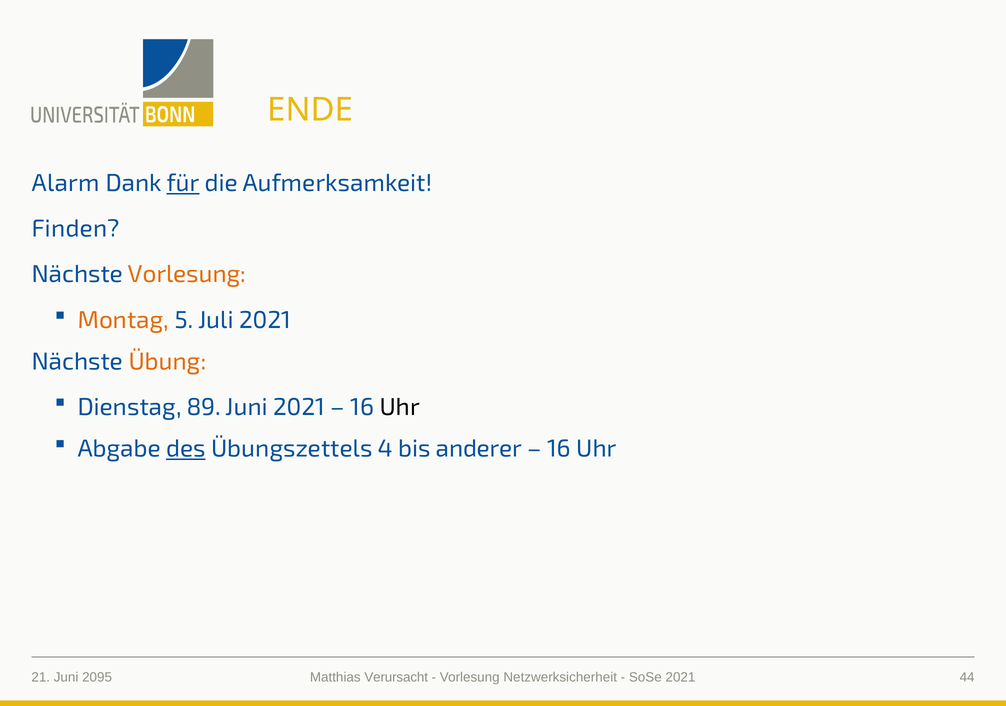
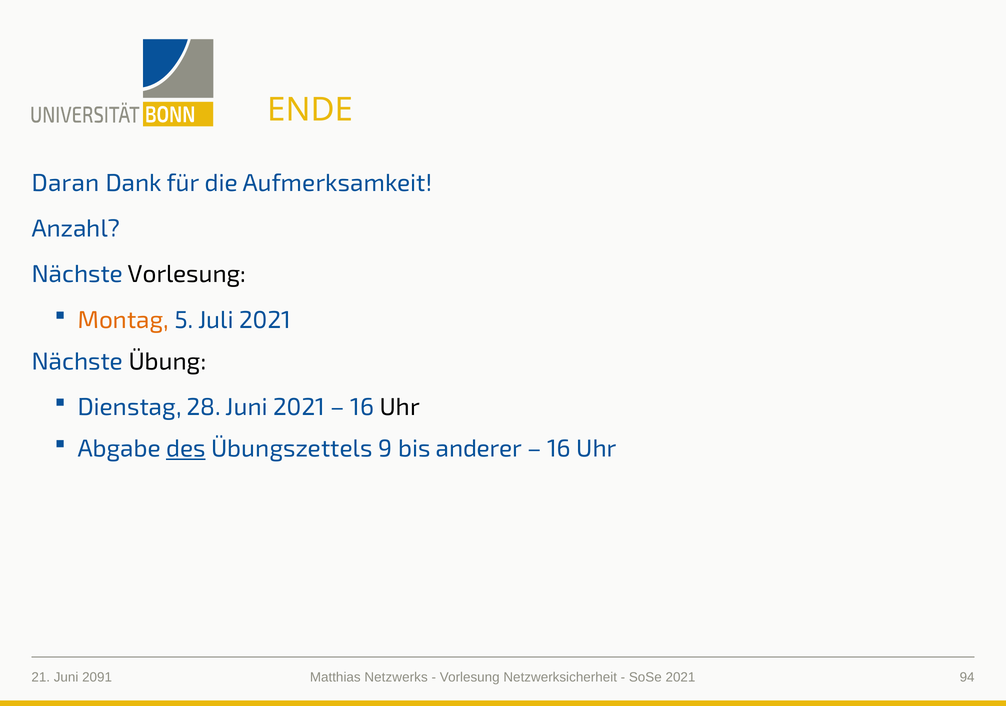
Alarm: Alarm -> Daran (66, 183)
für underline: present -> none (183, 183)
Finden: Finden -> Anzahl (76, 229)
Vorlesung colour: orange -> black (187, 274)
Übung colour: orange -> black (167, 361)
89: 89 -> 28 (204, 407)
4: 4 -> 9 (385, 448)
2095: 2095 -> 2091 (97, 677)
Verursacht: Verursacht -> Netzwerks (396, 677)
44: 44 -> 94 (967, 677)
